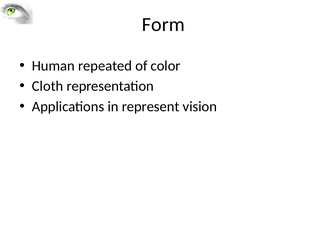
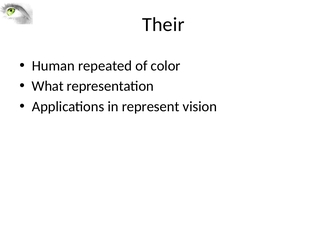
Form: Form -> Their (163, 25)
Cloth: Cloth -> What (48, 86)
